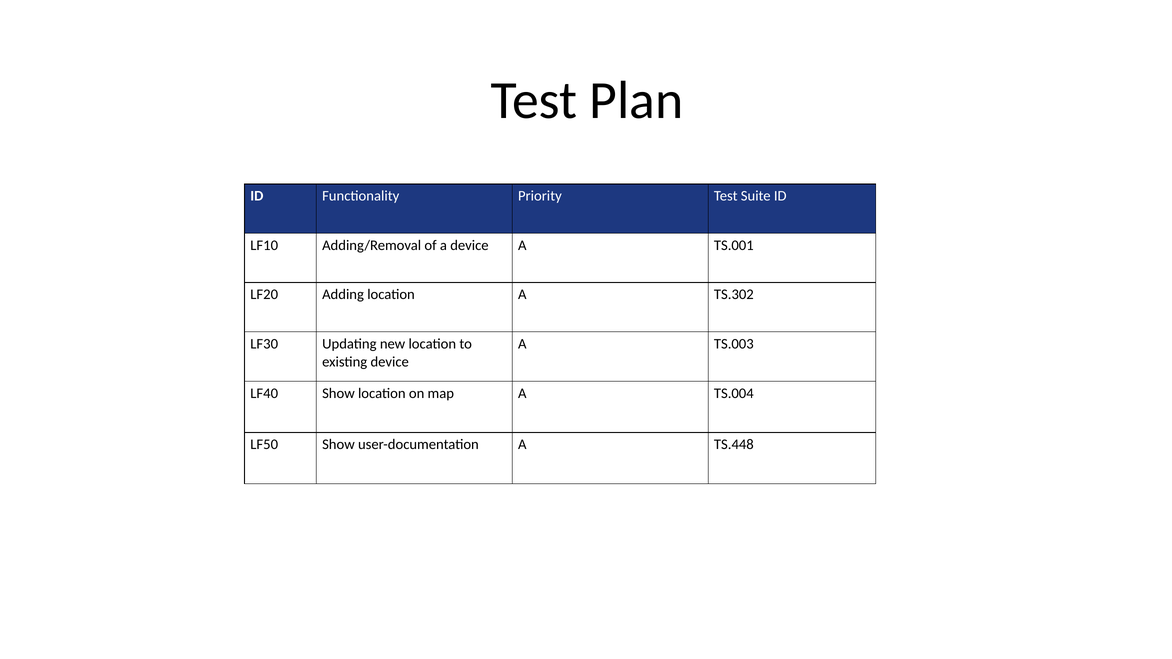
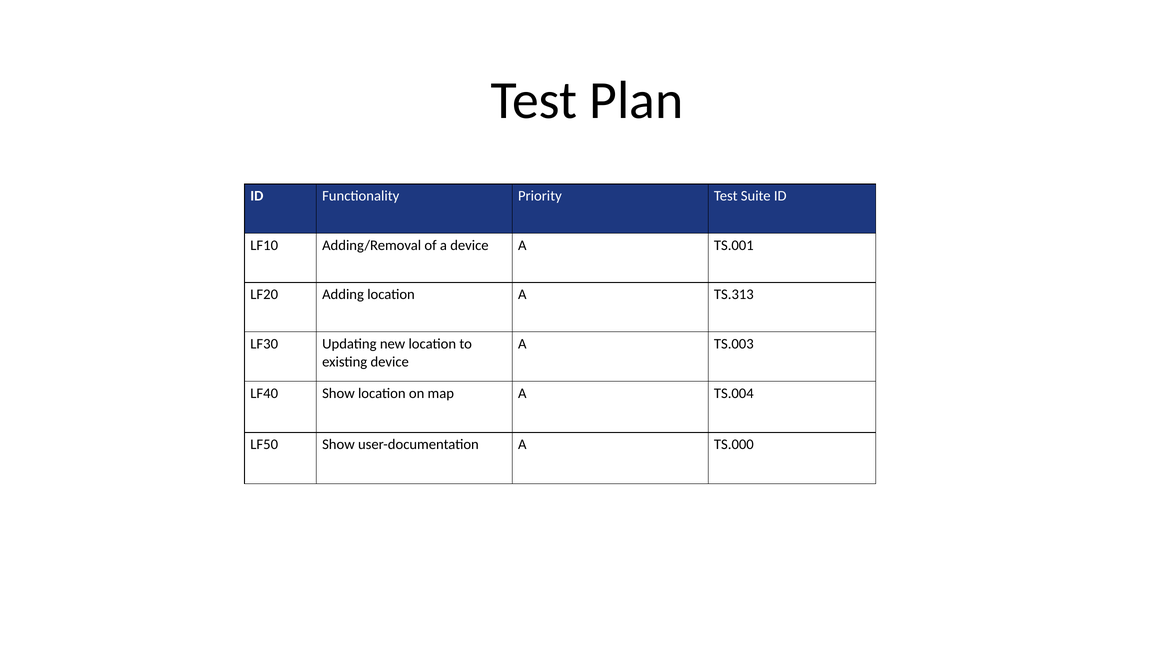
TS.302: TS.302 -> TS.313 (734, 295)
TS.448: TS.448 -> TS.000 (734, 445)
